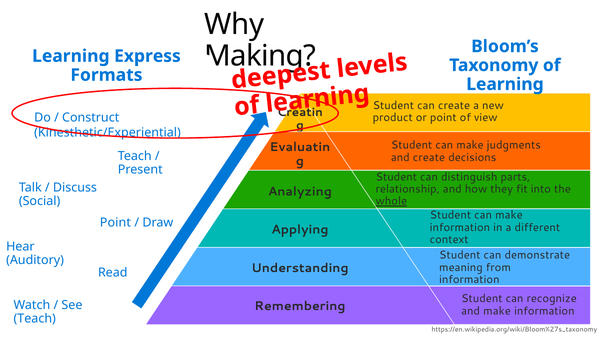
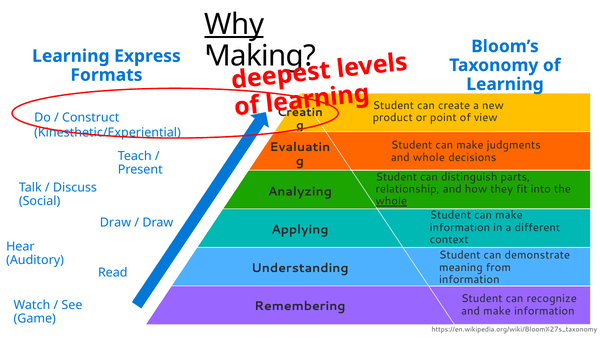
Why underline: none -> present (234, 24)
and create: create -> whole (429, 157)
Point: Point -> Draw (115, 222)
Teach: Teach -> Game (35, 318)
